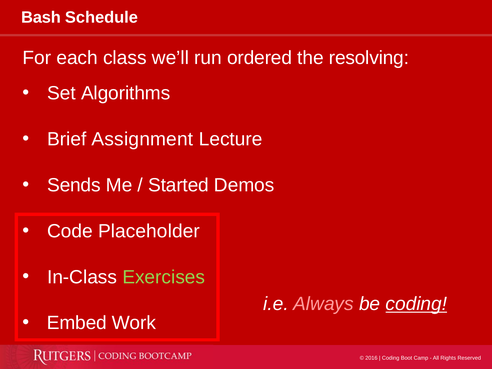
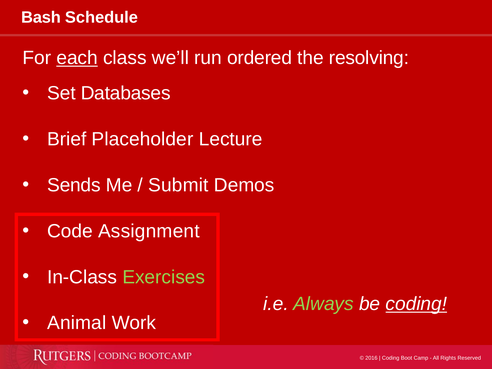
each underline: none -> present (77, 58)
Algorithms: Algorithms -> Databases (126, 93)
Assignment: Assignment -> Placeholder (143, 139)
Started: Started -> Submit (178, 185)
Placeholder: Placeholder -> Assignment (149, 231)
Always colour: pink -> light green (324, 304)
Embed: Embed -> Animal (77, 323)
